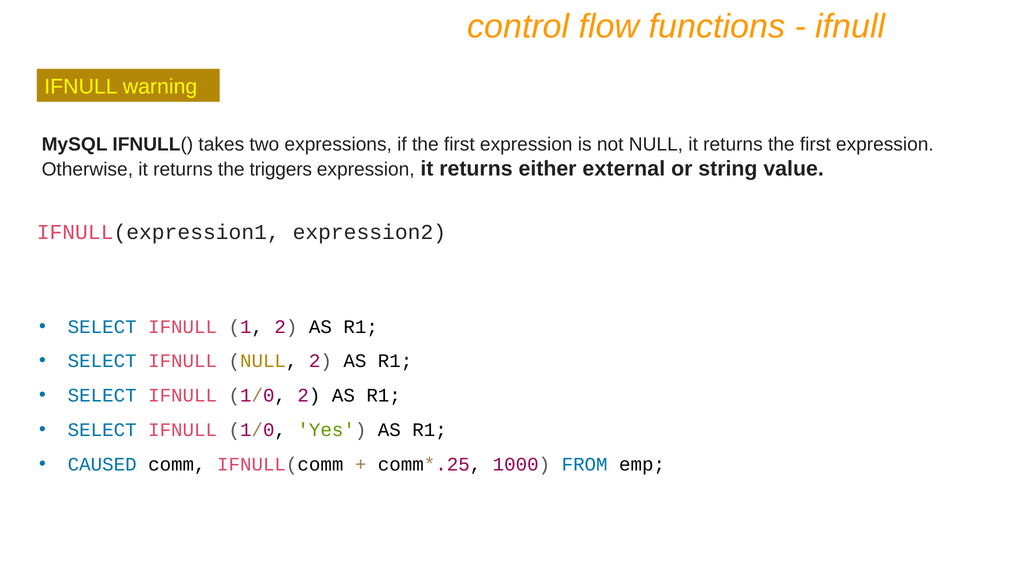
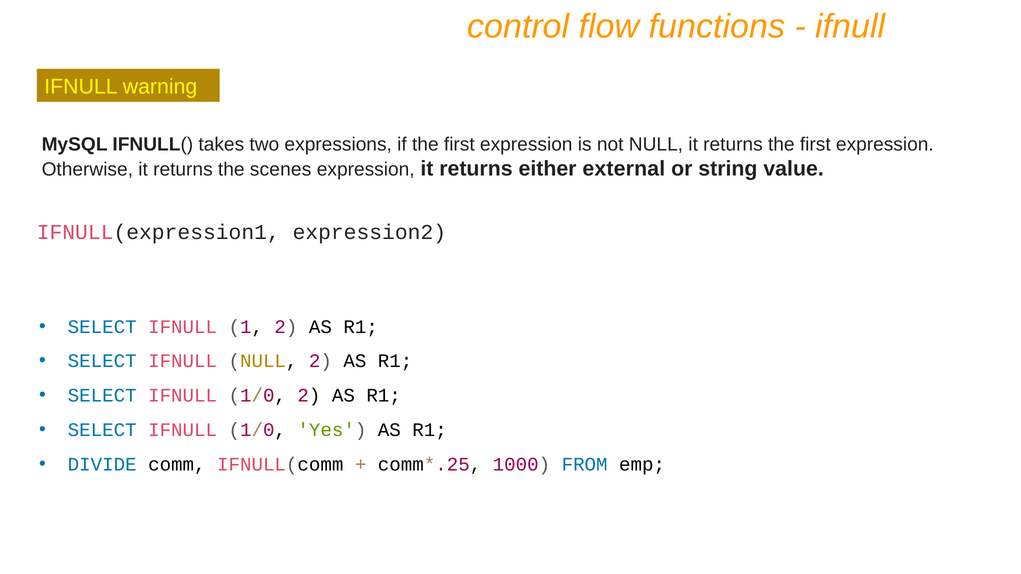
triggers: triggers -> scenes (281, 170)
CAUSED: CAUSED -> DIVIDE (102, 465)
